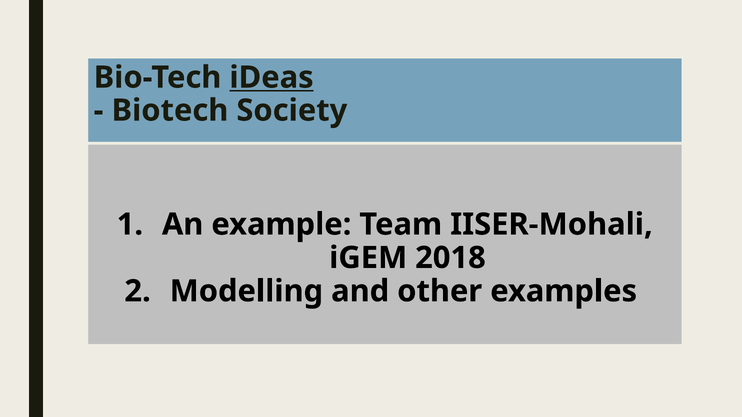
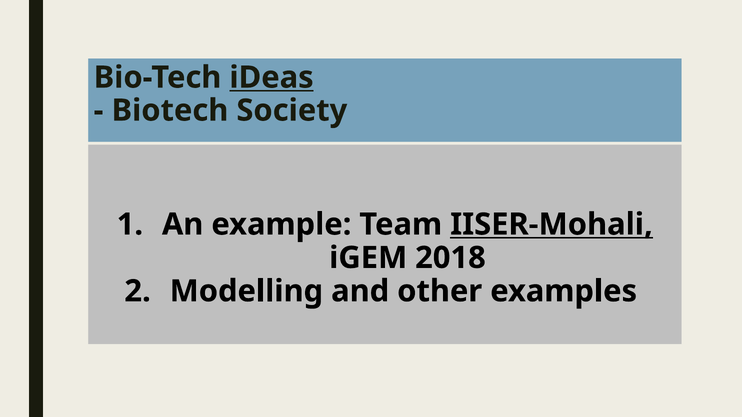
IISER-Mohali underline: none -> present (551, 225)
